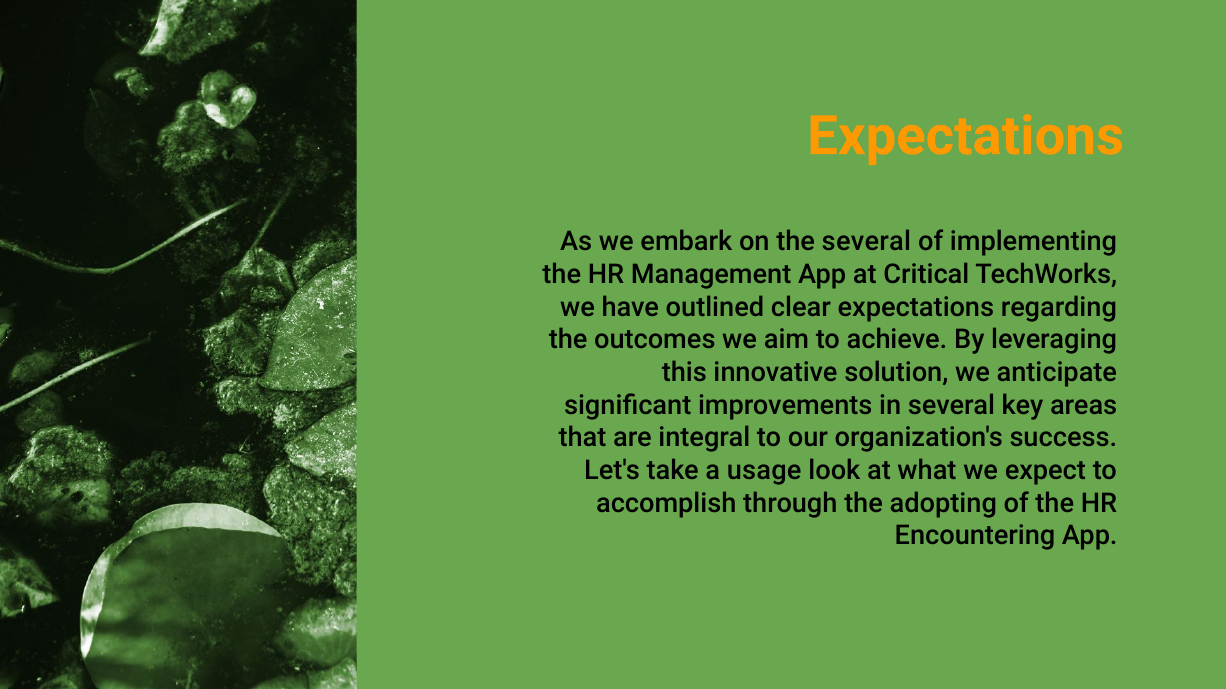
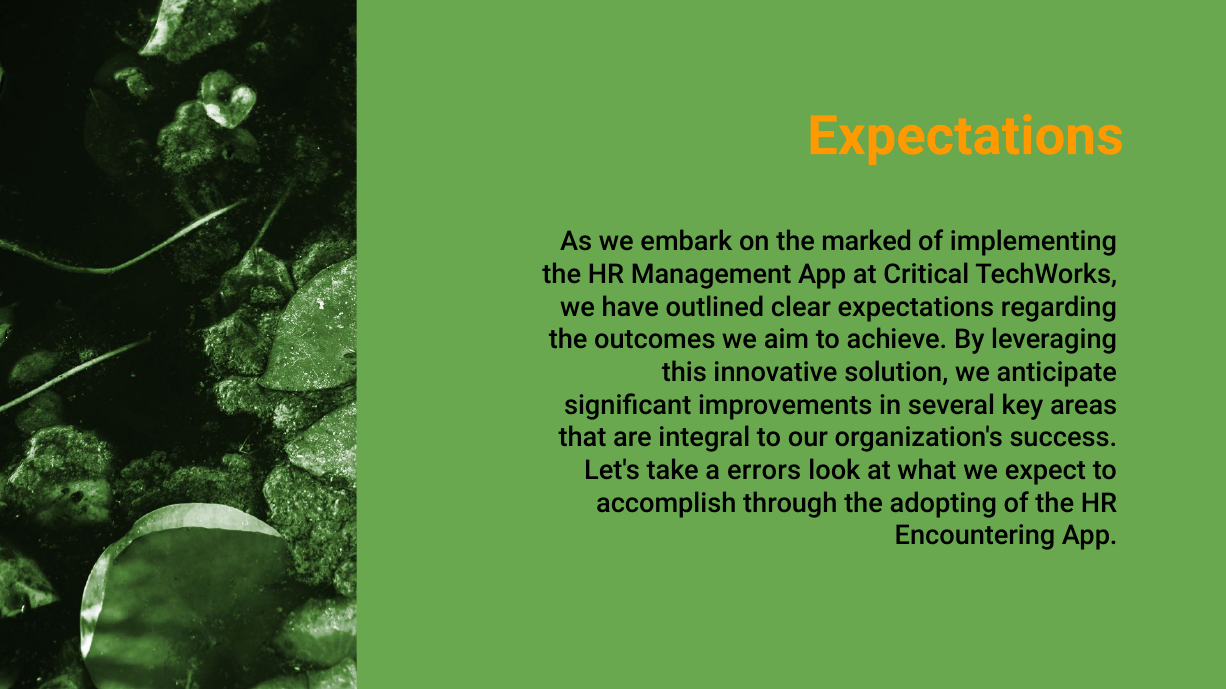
the several: several -> marked (867, 242)
usage: usage -> errors (764, 471)
